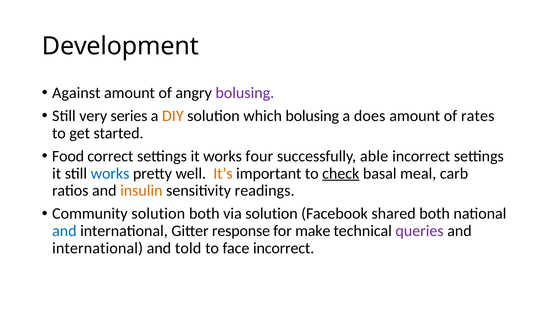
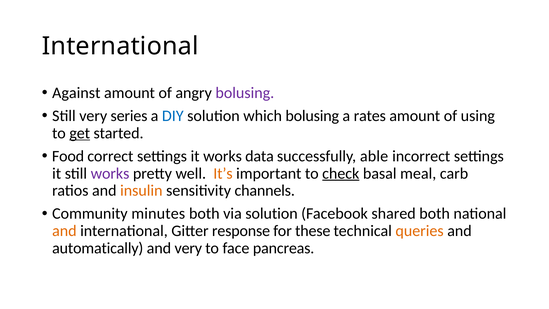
Development: Development -> International (120, 46)
DIY colour: orange -> blue (173, 116)
does: does -> rates (370, 116)
rates: rates -> using (478, 116)
get underline: none -> present (80, 133)
four: four -> data (259, 156)
works colour: blue -> purple (110, 173)
readings: readings -> channels (265, 191)
Community solution: solution -> minutes (158, 214)
and colour: blue -> orange (64, 231)
make: make -> these (313, 231)
queries colour: purple -> orange (420, 231)
international: international -> automatically (98, 248)
and told: told -> very (188, 248)
face incorrect: incorrect -> pancreas (284, 248)
